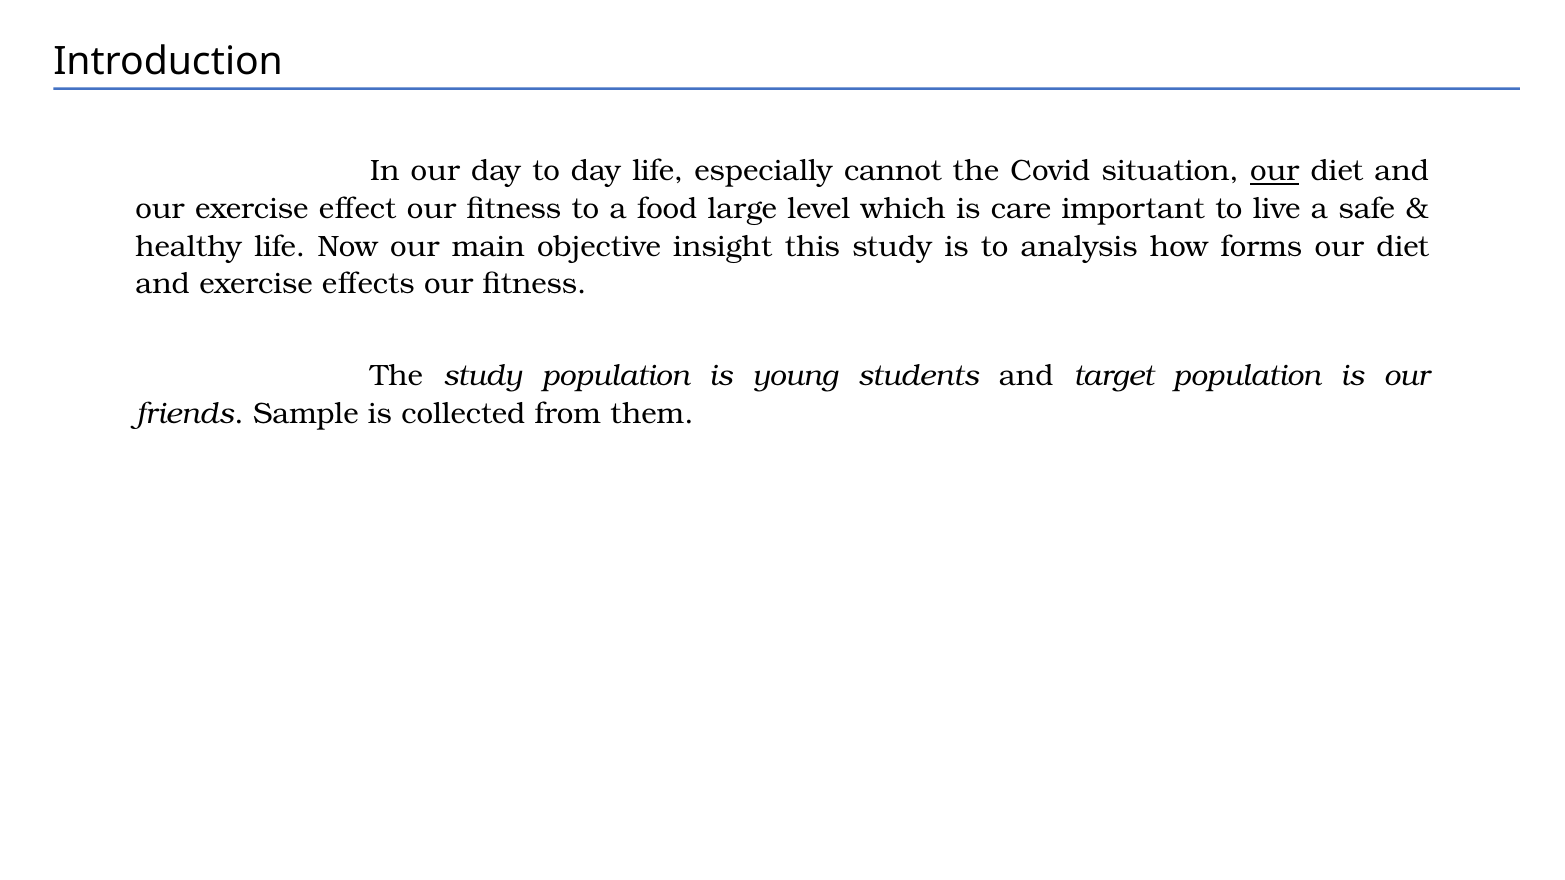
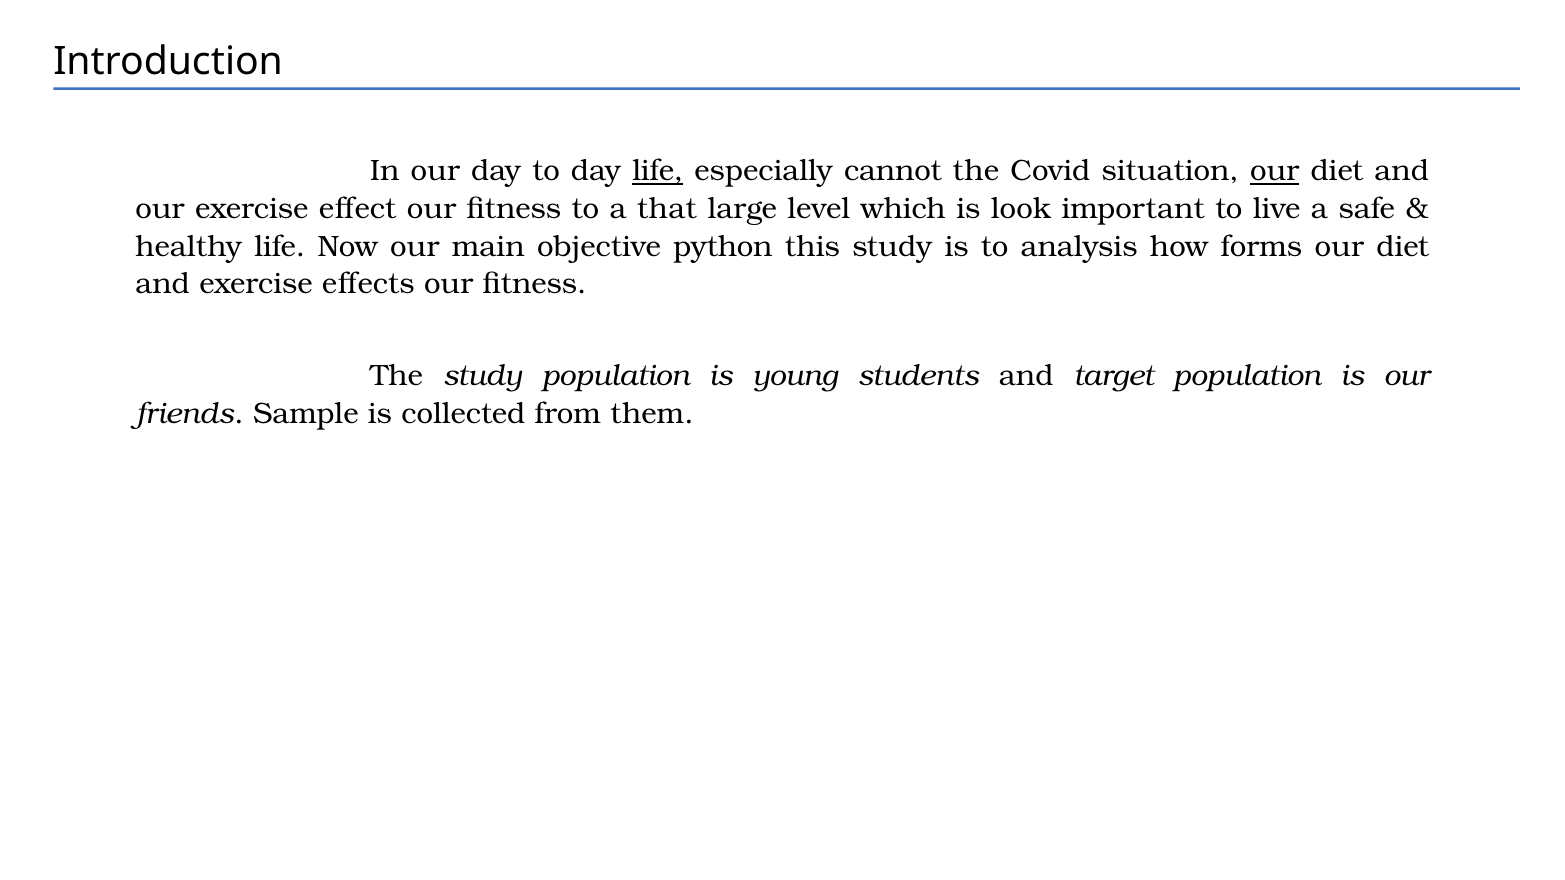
life underline: none -> present (658, 171)
food: food -> that (667, 209)
care: care -> look (1021, 209)
insight: insight -> python (723, 247)
